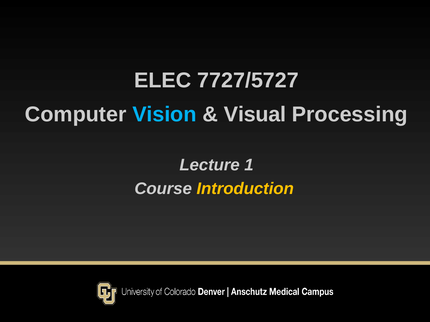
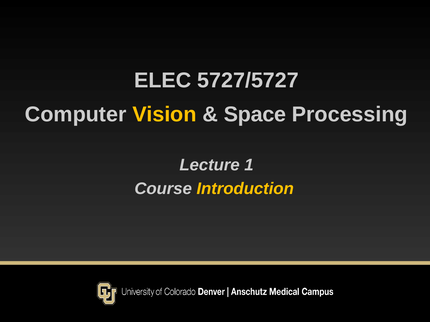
7727/5727: 7727/5727 -> 5727/5727 (248, 81)
Vision colour: light blue -> yellow (164, 115)
Visual: Visual -> Space (255, 115)
